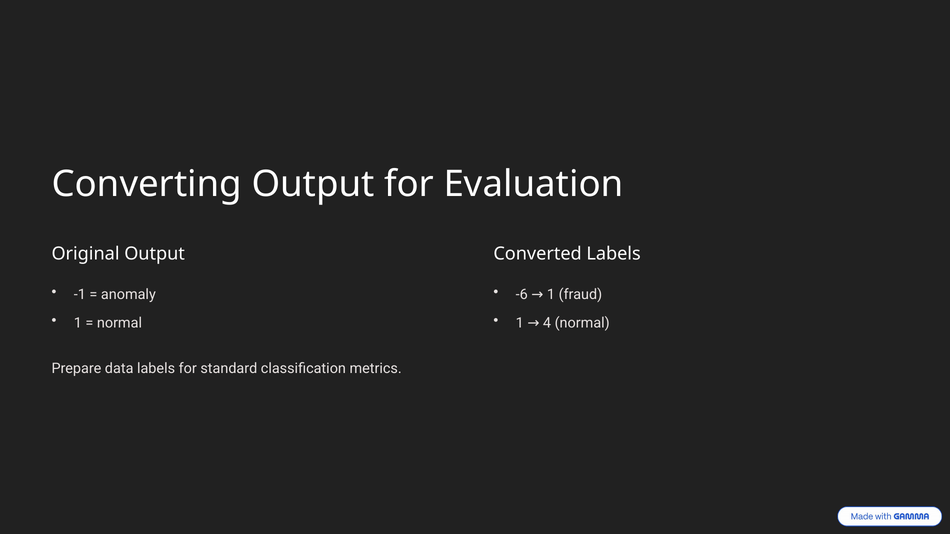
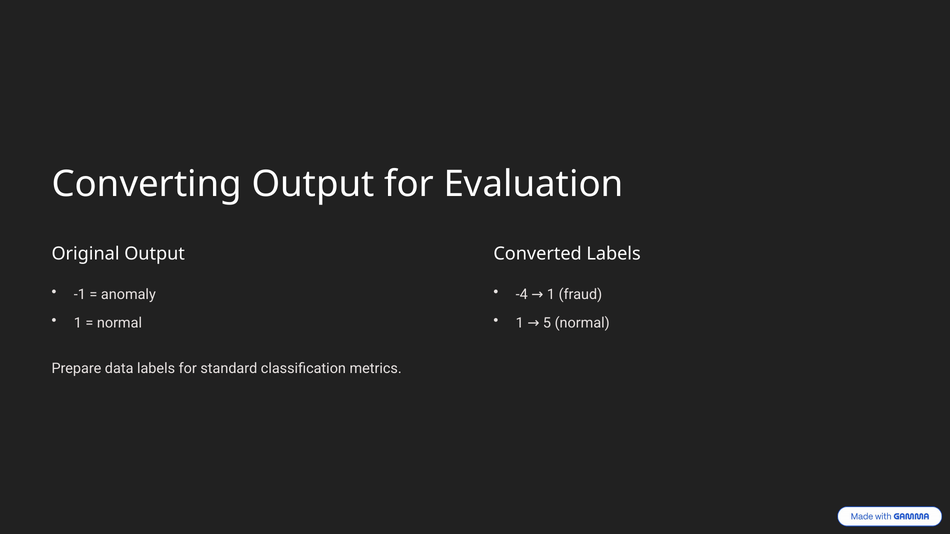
-6: -6 -> -4 (522, 295)
4: 4 -> 5 (547, 323)
